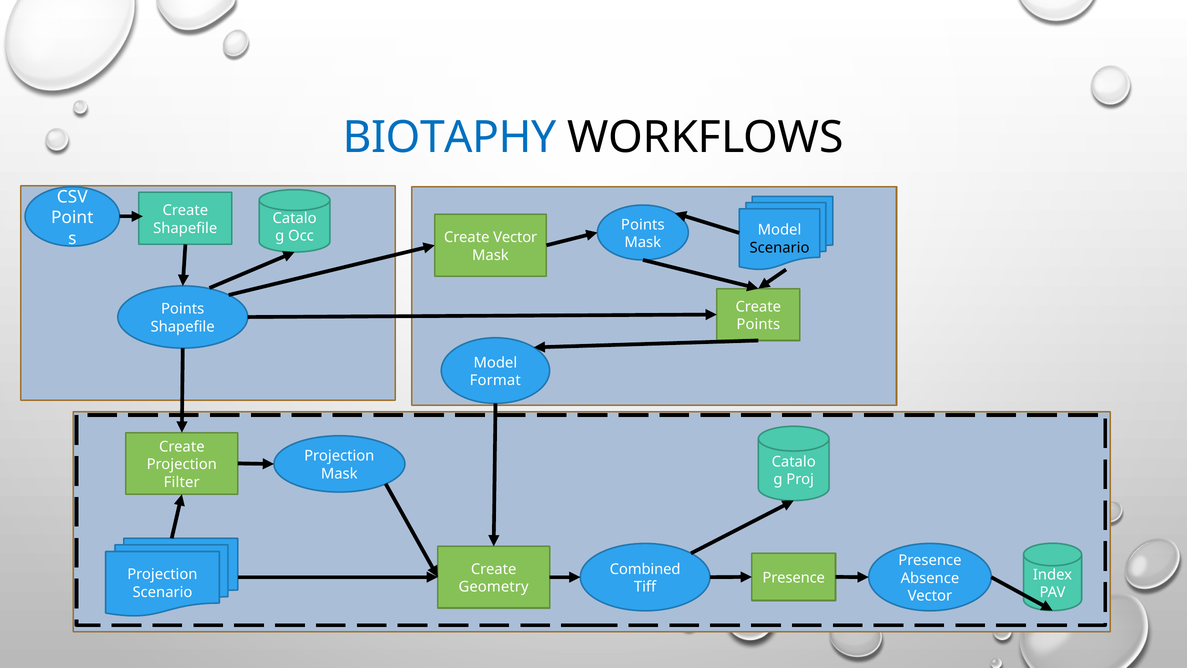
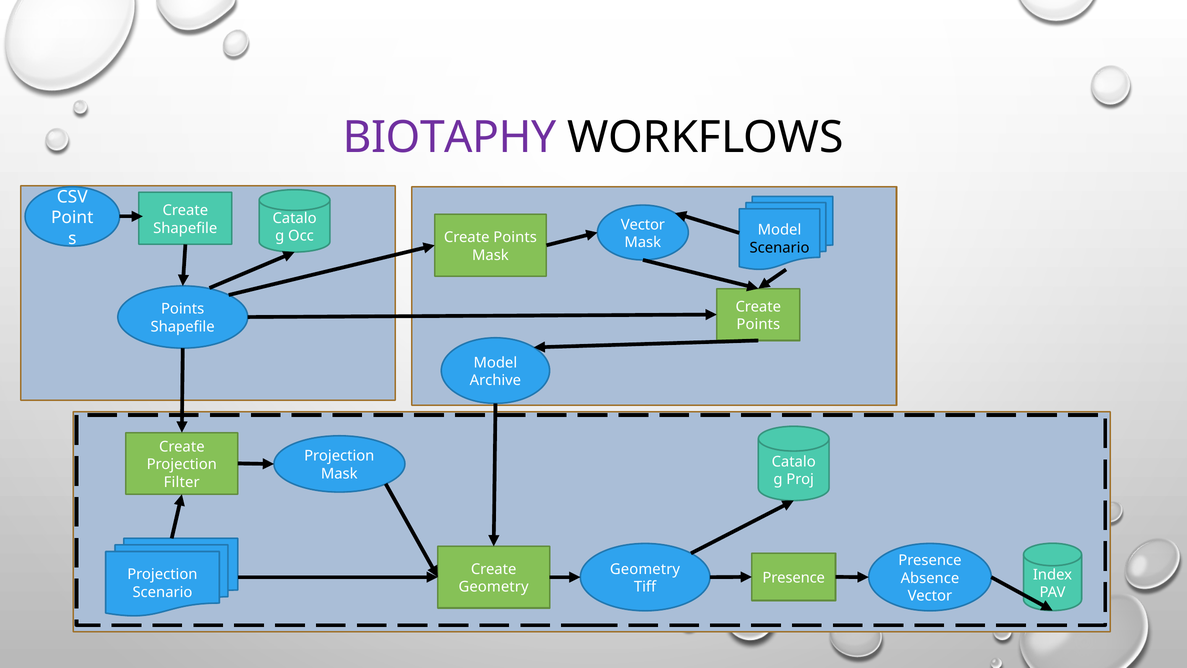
BIOTAPHY colour: blue -> purple (450, 138)
Points: Points -> Vector (643, 225)
Vector: Vector -> Points (515, 237)
Format: Format -> Archive (495, 380)
Combined: Combined -> Geometry (645, 569)
